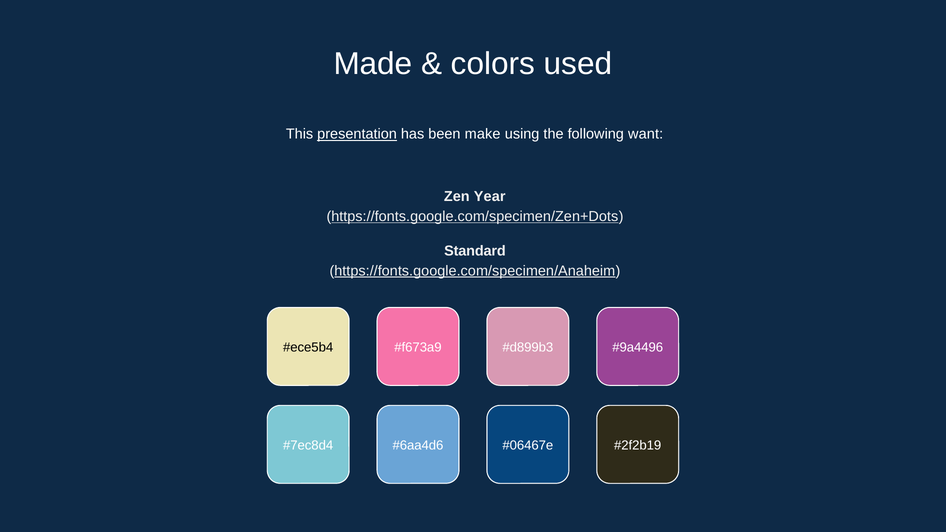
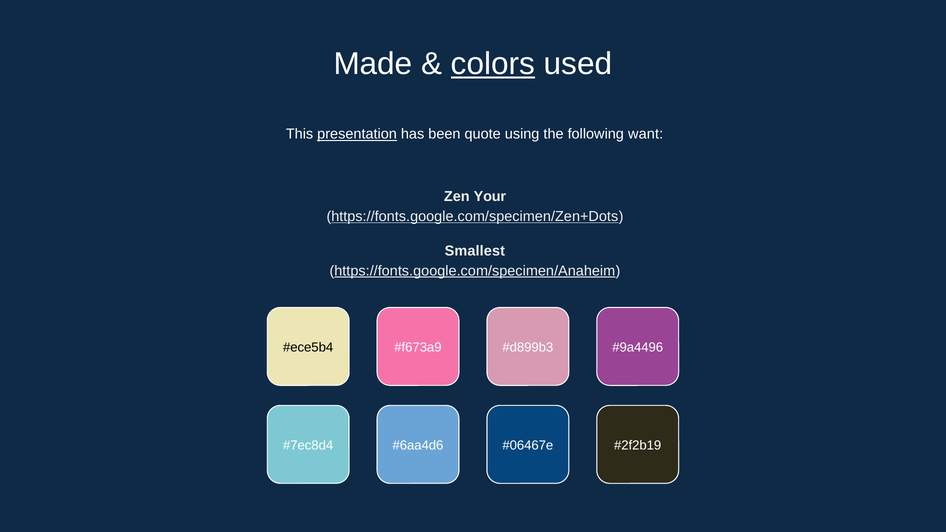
colors underline: none -> present (493, 64)
make: make -> quote (483, 134)
Year: Year -> Your (490, 197)
Standard: Standard -> Smallest (475, 251)
